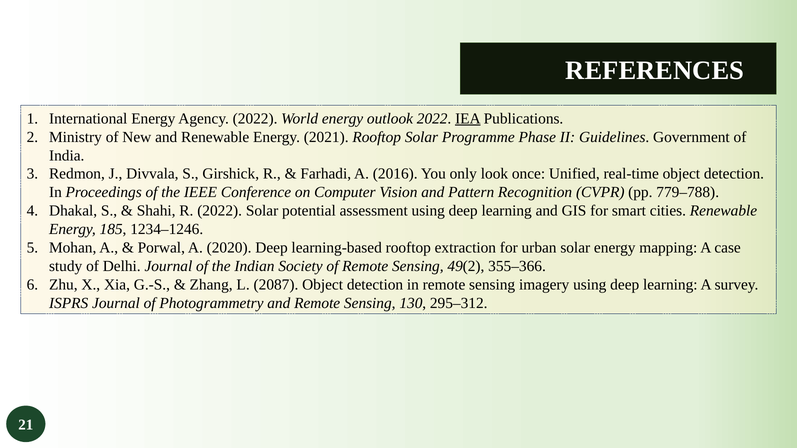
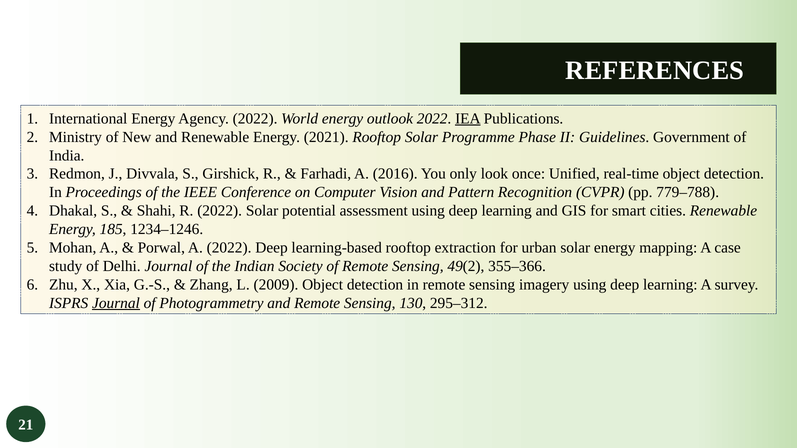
A 2020: 2020 -> 2022 (229, 248)
2087: 2087 -> 2009 (276, 285)
Journal underline: none -> present (116, 303)
